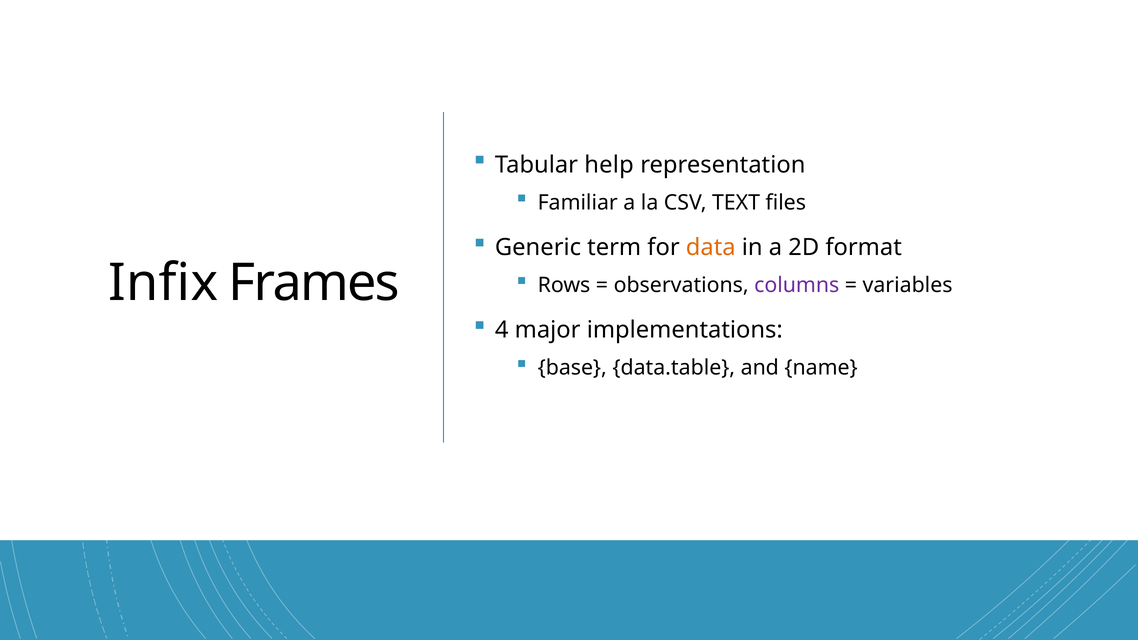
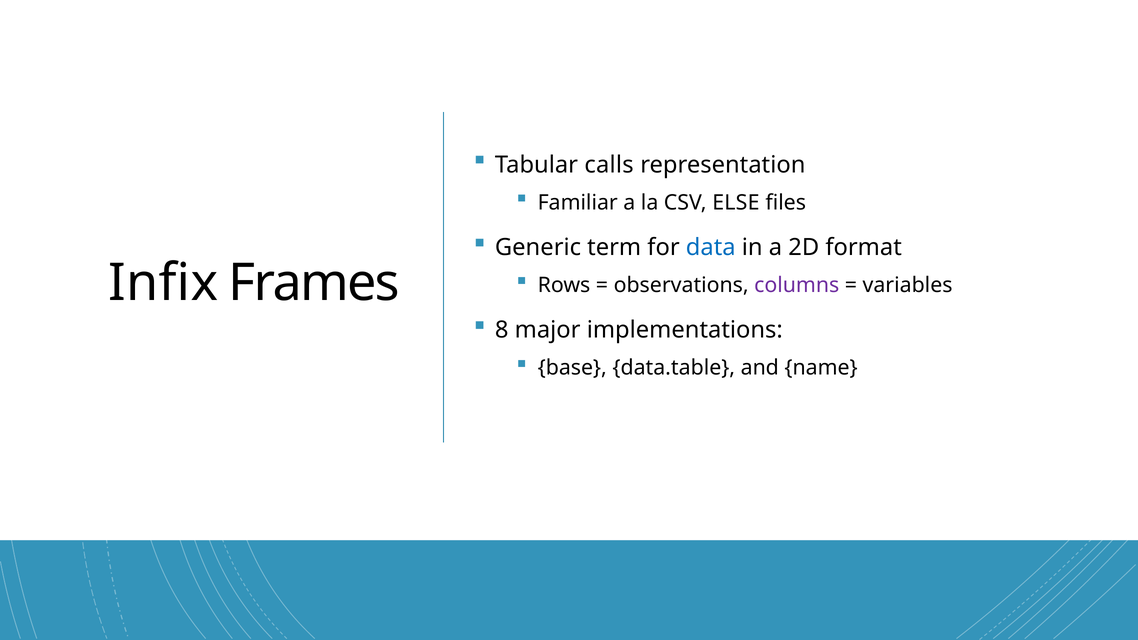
help: help -> calls (609, 165)
TEXT: TEXT -> ELSE (736, 203)
data colour: orange -> blue (711, 247)
4: 4 -> 8 (502, 330)
